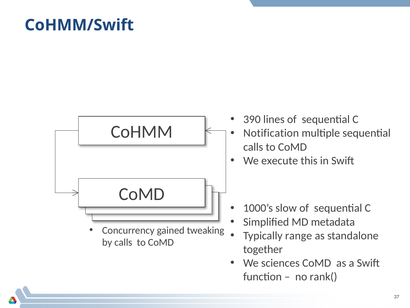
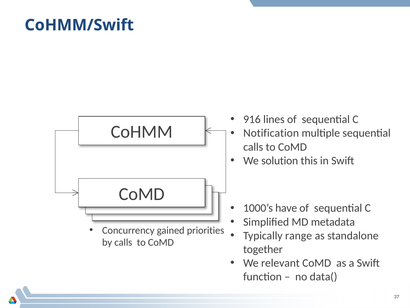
390: 390 -> 916 (252, 119)
execute: execute -> solution (280, 160)
slow: slow -> have (286, 208)
tweaking: tweaking -> priorities (206, 230)
sciences: sciences -> relevant (280, 263)
rank(: rank( -> data( (324, 276)
